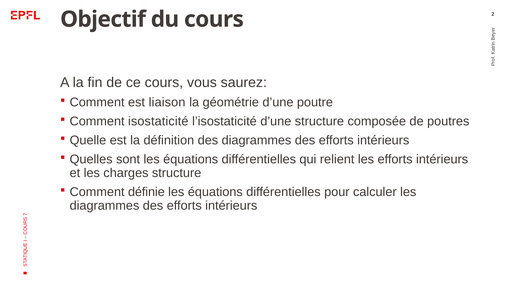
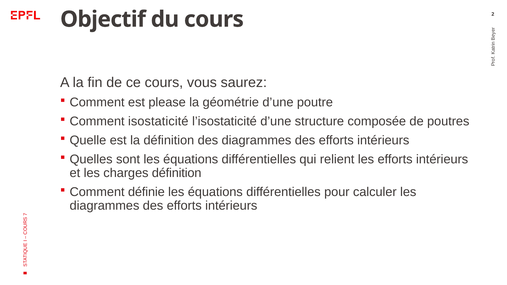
liaison: liaison -> please (167, 102)
charges structure: structure -> définition (177, 173)
